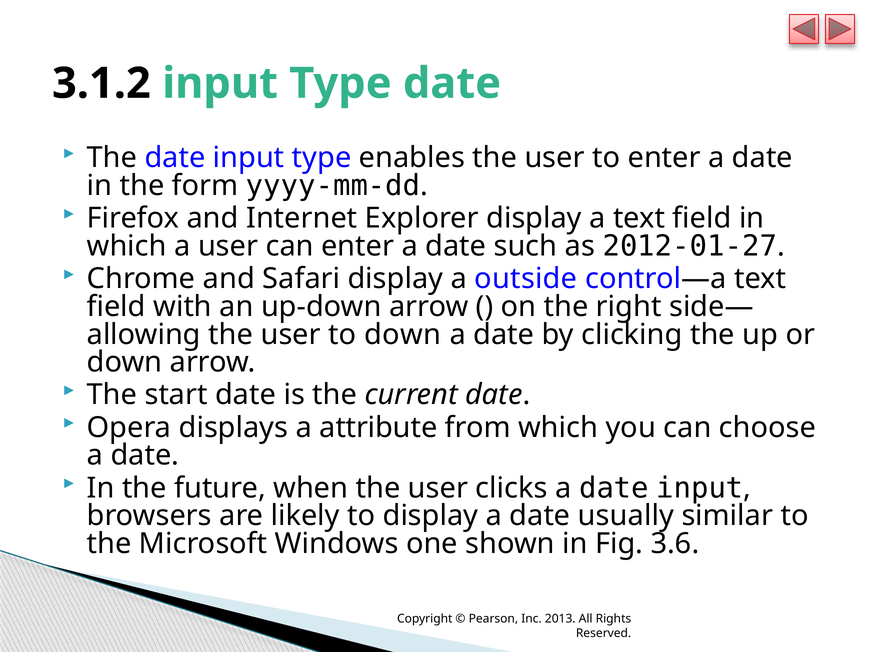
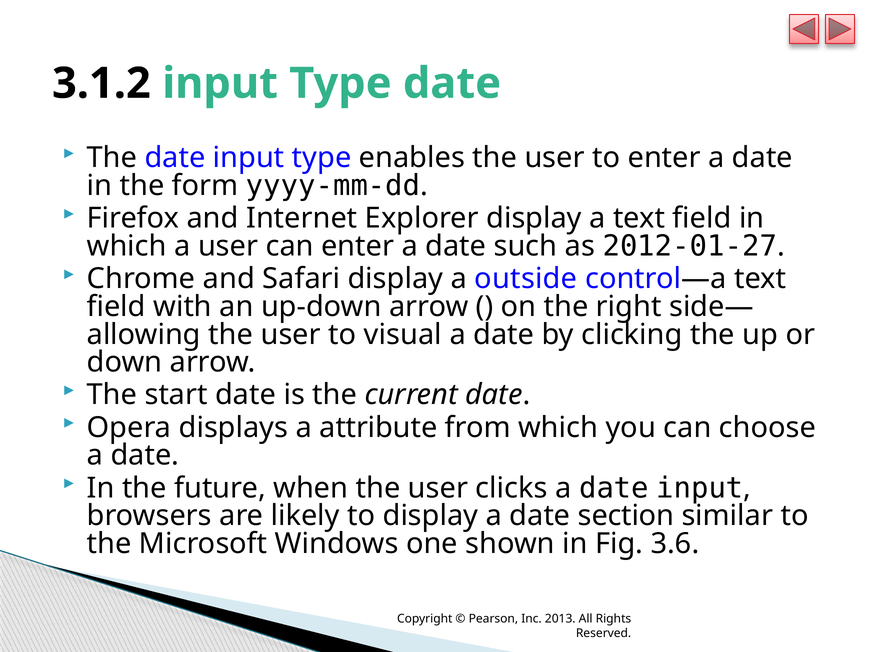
to down: down -> visual (403, 334)
usually: usually -> section (626, 516)
